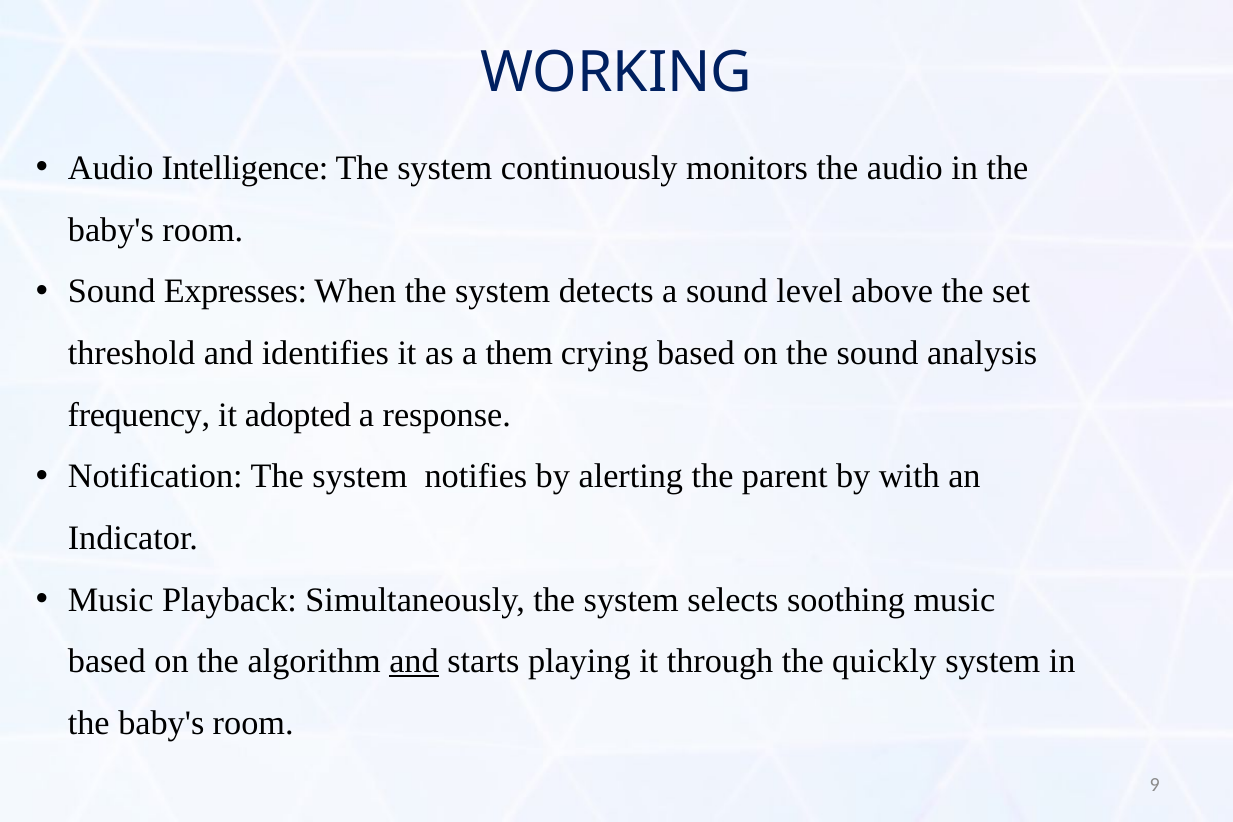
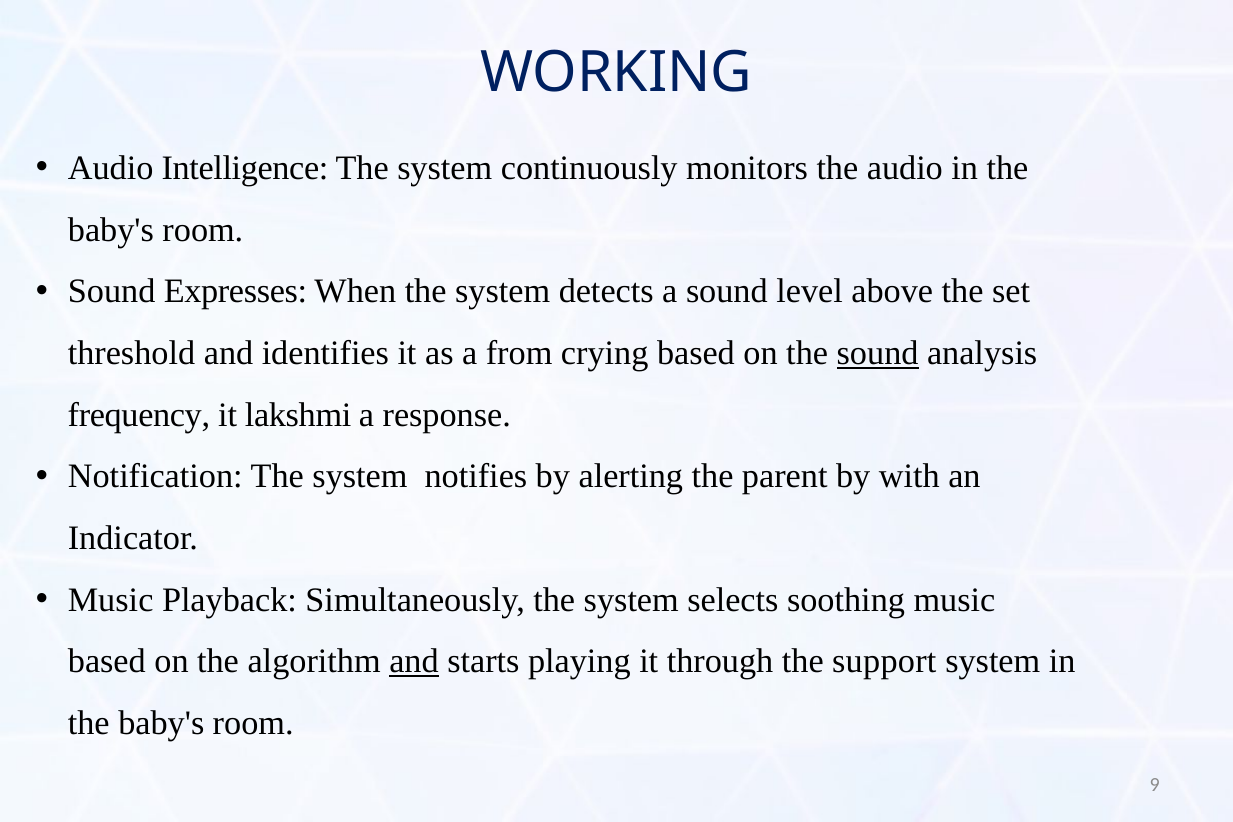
them: them -> from (519, 353)
sound underline: none -> present (878, 353)
adopted: adopted -> lakshmi (298, 415)
quickly: quickly -> support (884, 662)
